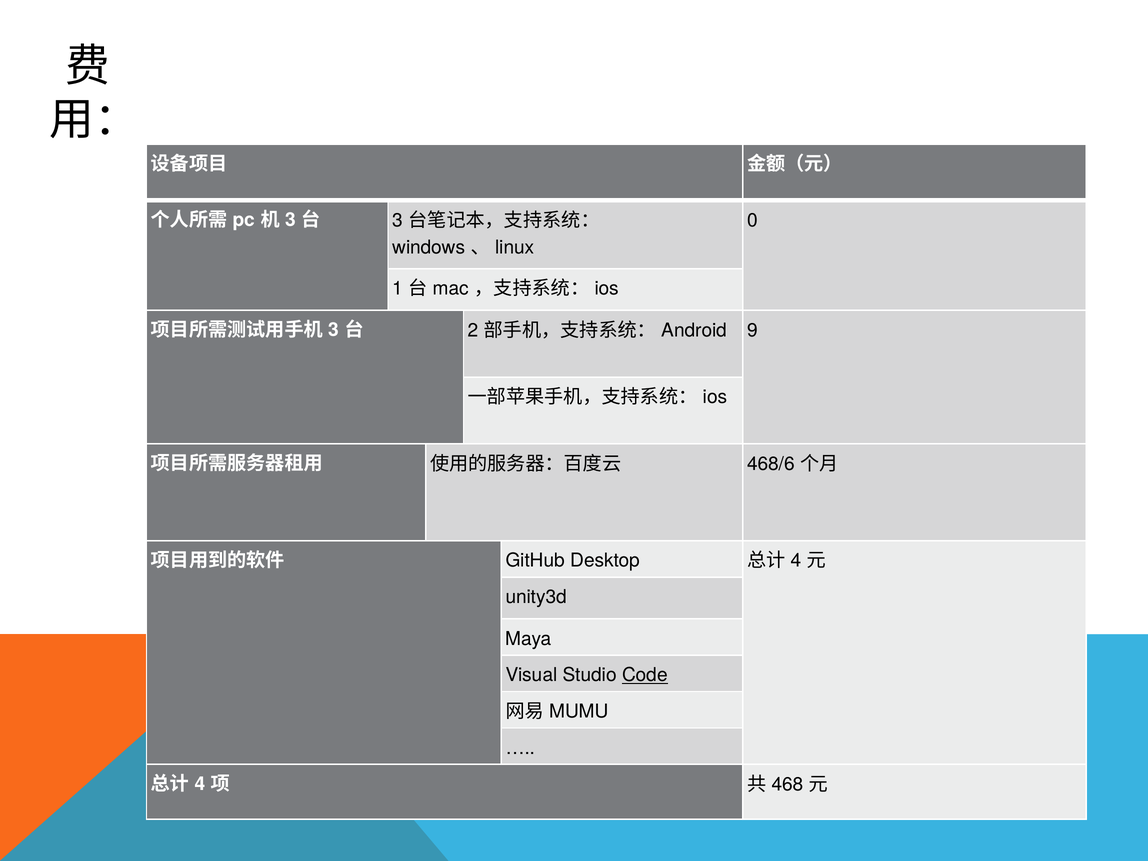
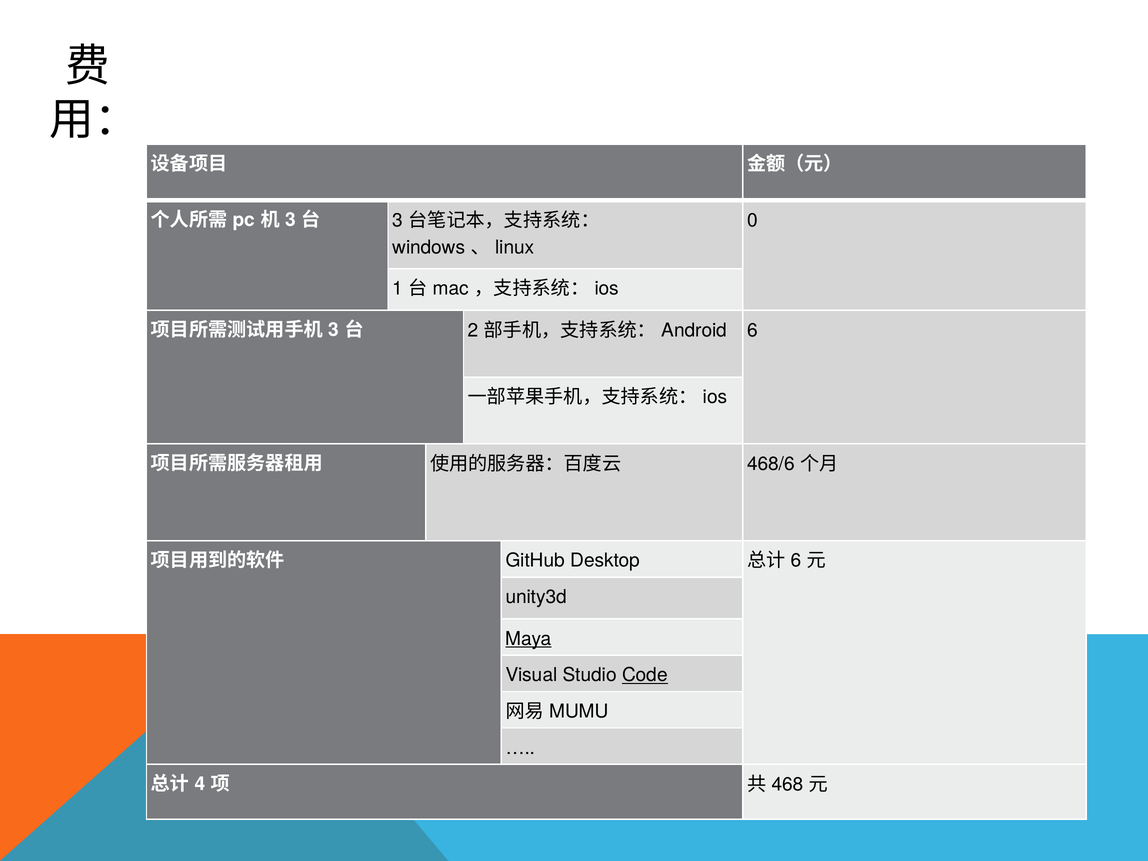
9: 9 -> 6 (752, 330)
4: 4 -> 6 (796, 561)
Maya underline: none -> present (529, 639)
